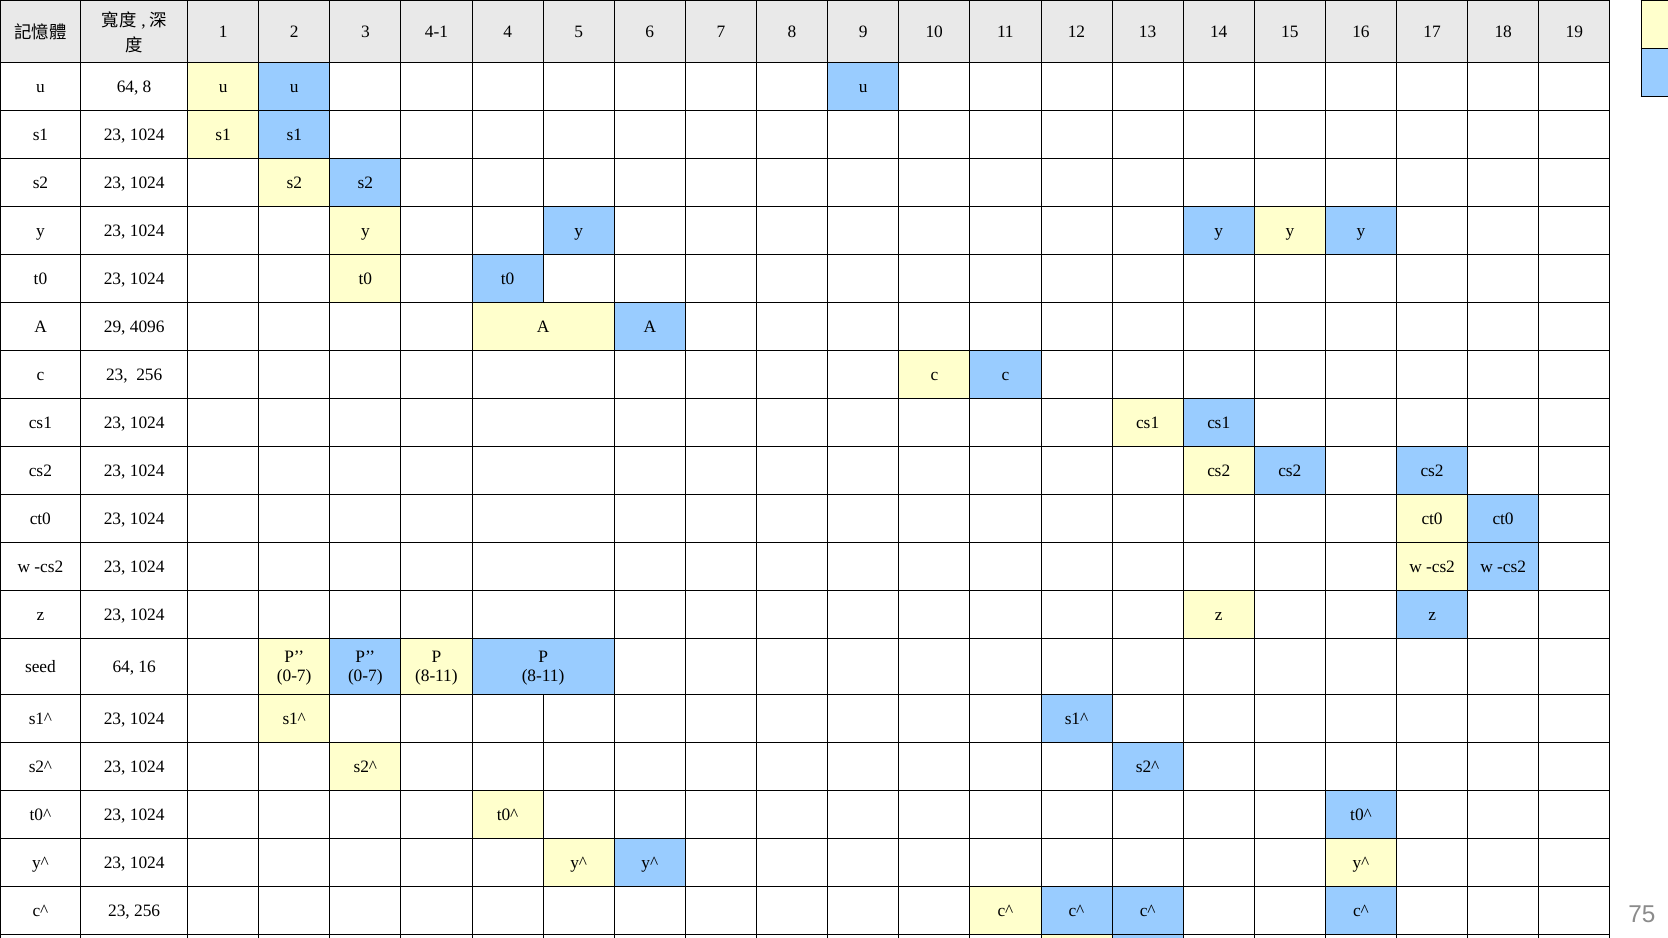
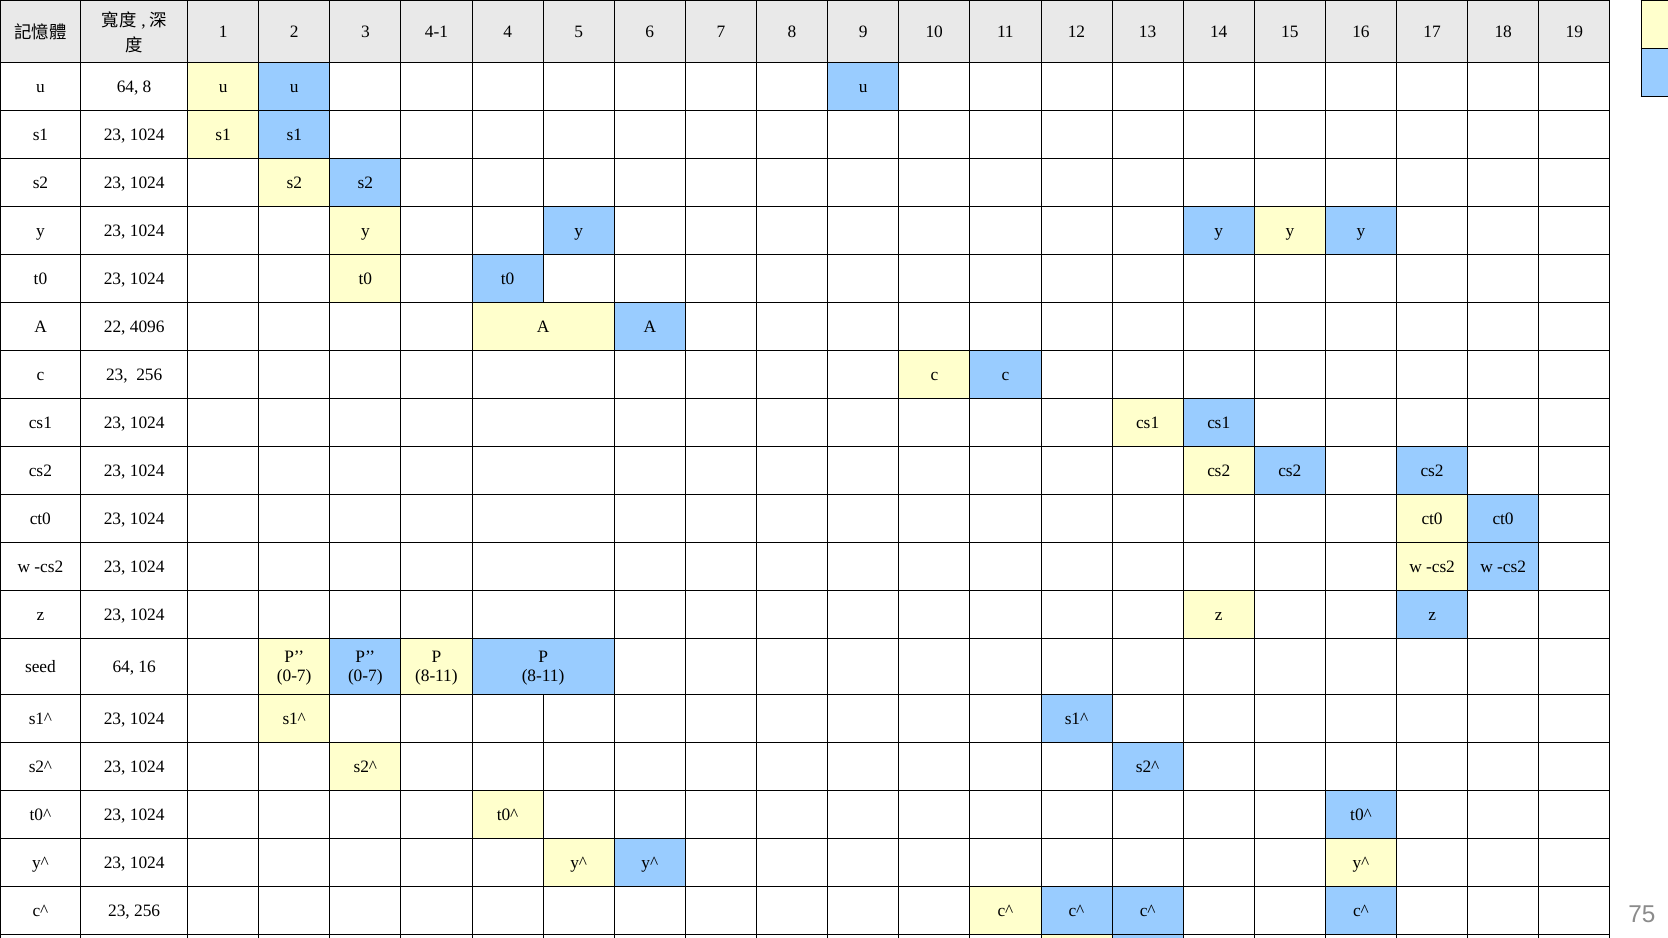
29: 29 -> 22 (115, 327)
